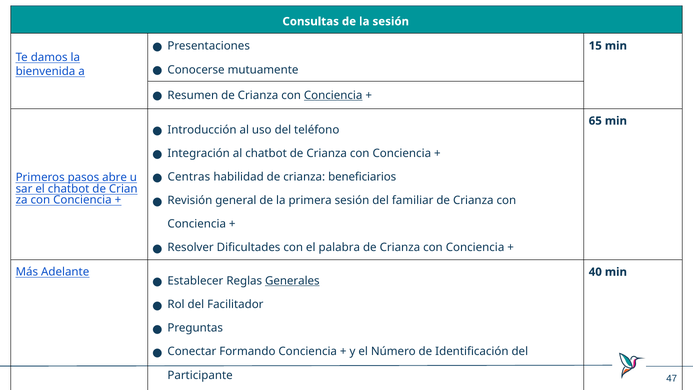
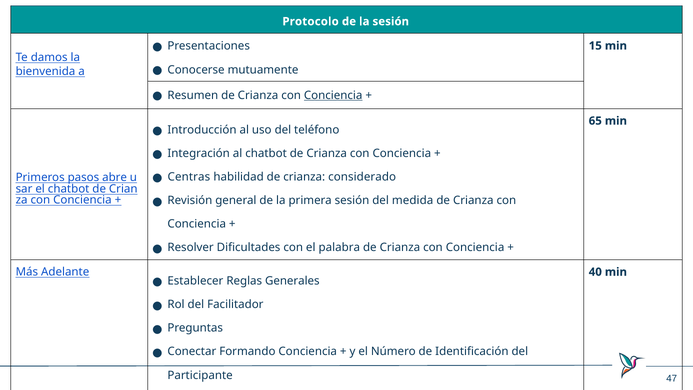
Consultas: Consultas -> Protocolo (311, 21)
beneficiarios: beneficiarios -> considerado (362, 177)
familiar: familiar -> medida (413, 200)
Generales underline: present -> none (292, 281)
